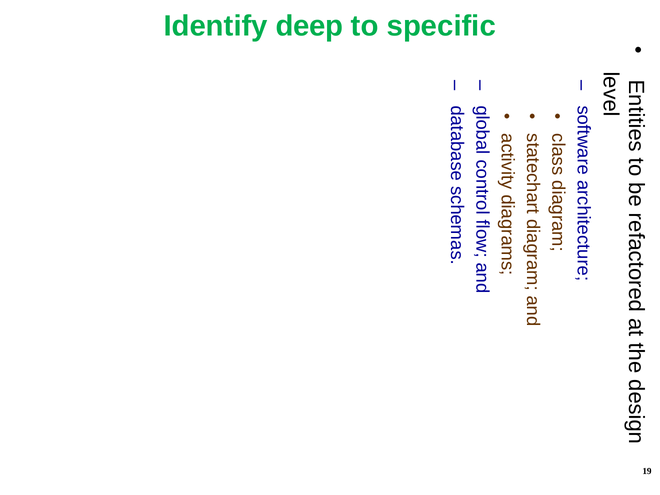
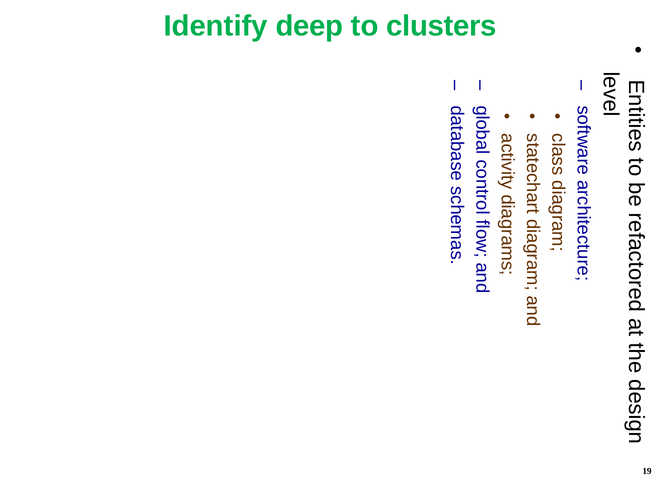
specific: specific -> clusters (441, 26)
